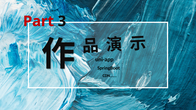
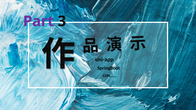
Part colour: red -> purple (38, 21)
